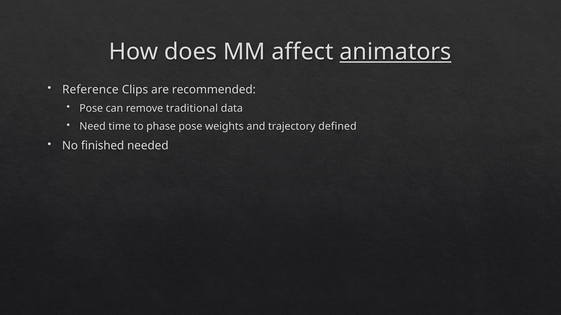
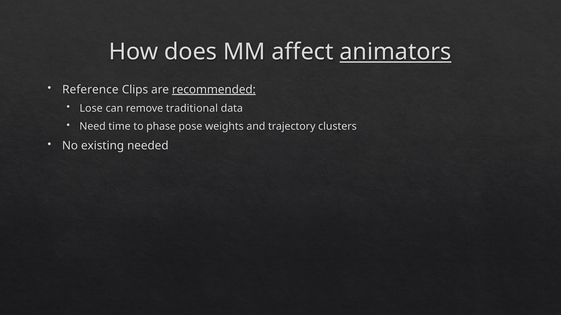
recommended underline: none -> present (214, 90)
Pose: Pose -> Lose (91, 109)
defined: defined -> clusters (337, 127)
finished: finished -> existing (103, 146)
